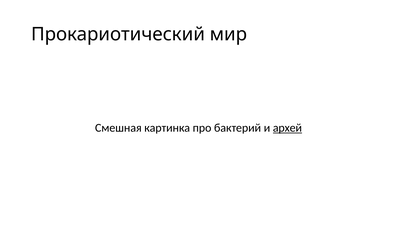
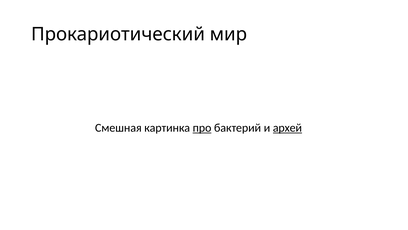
про underline: none -> present (202, 128)
